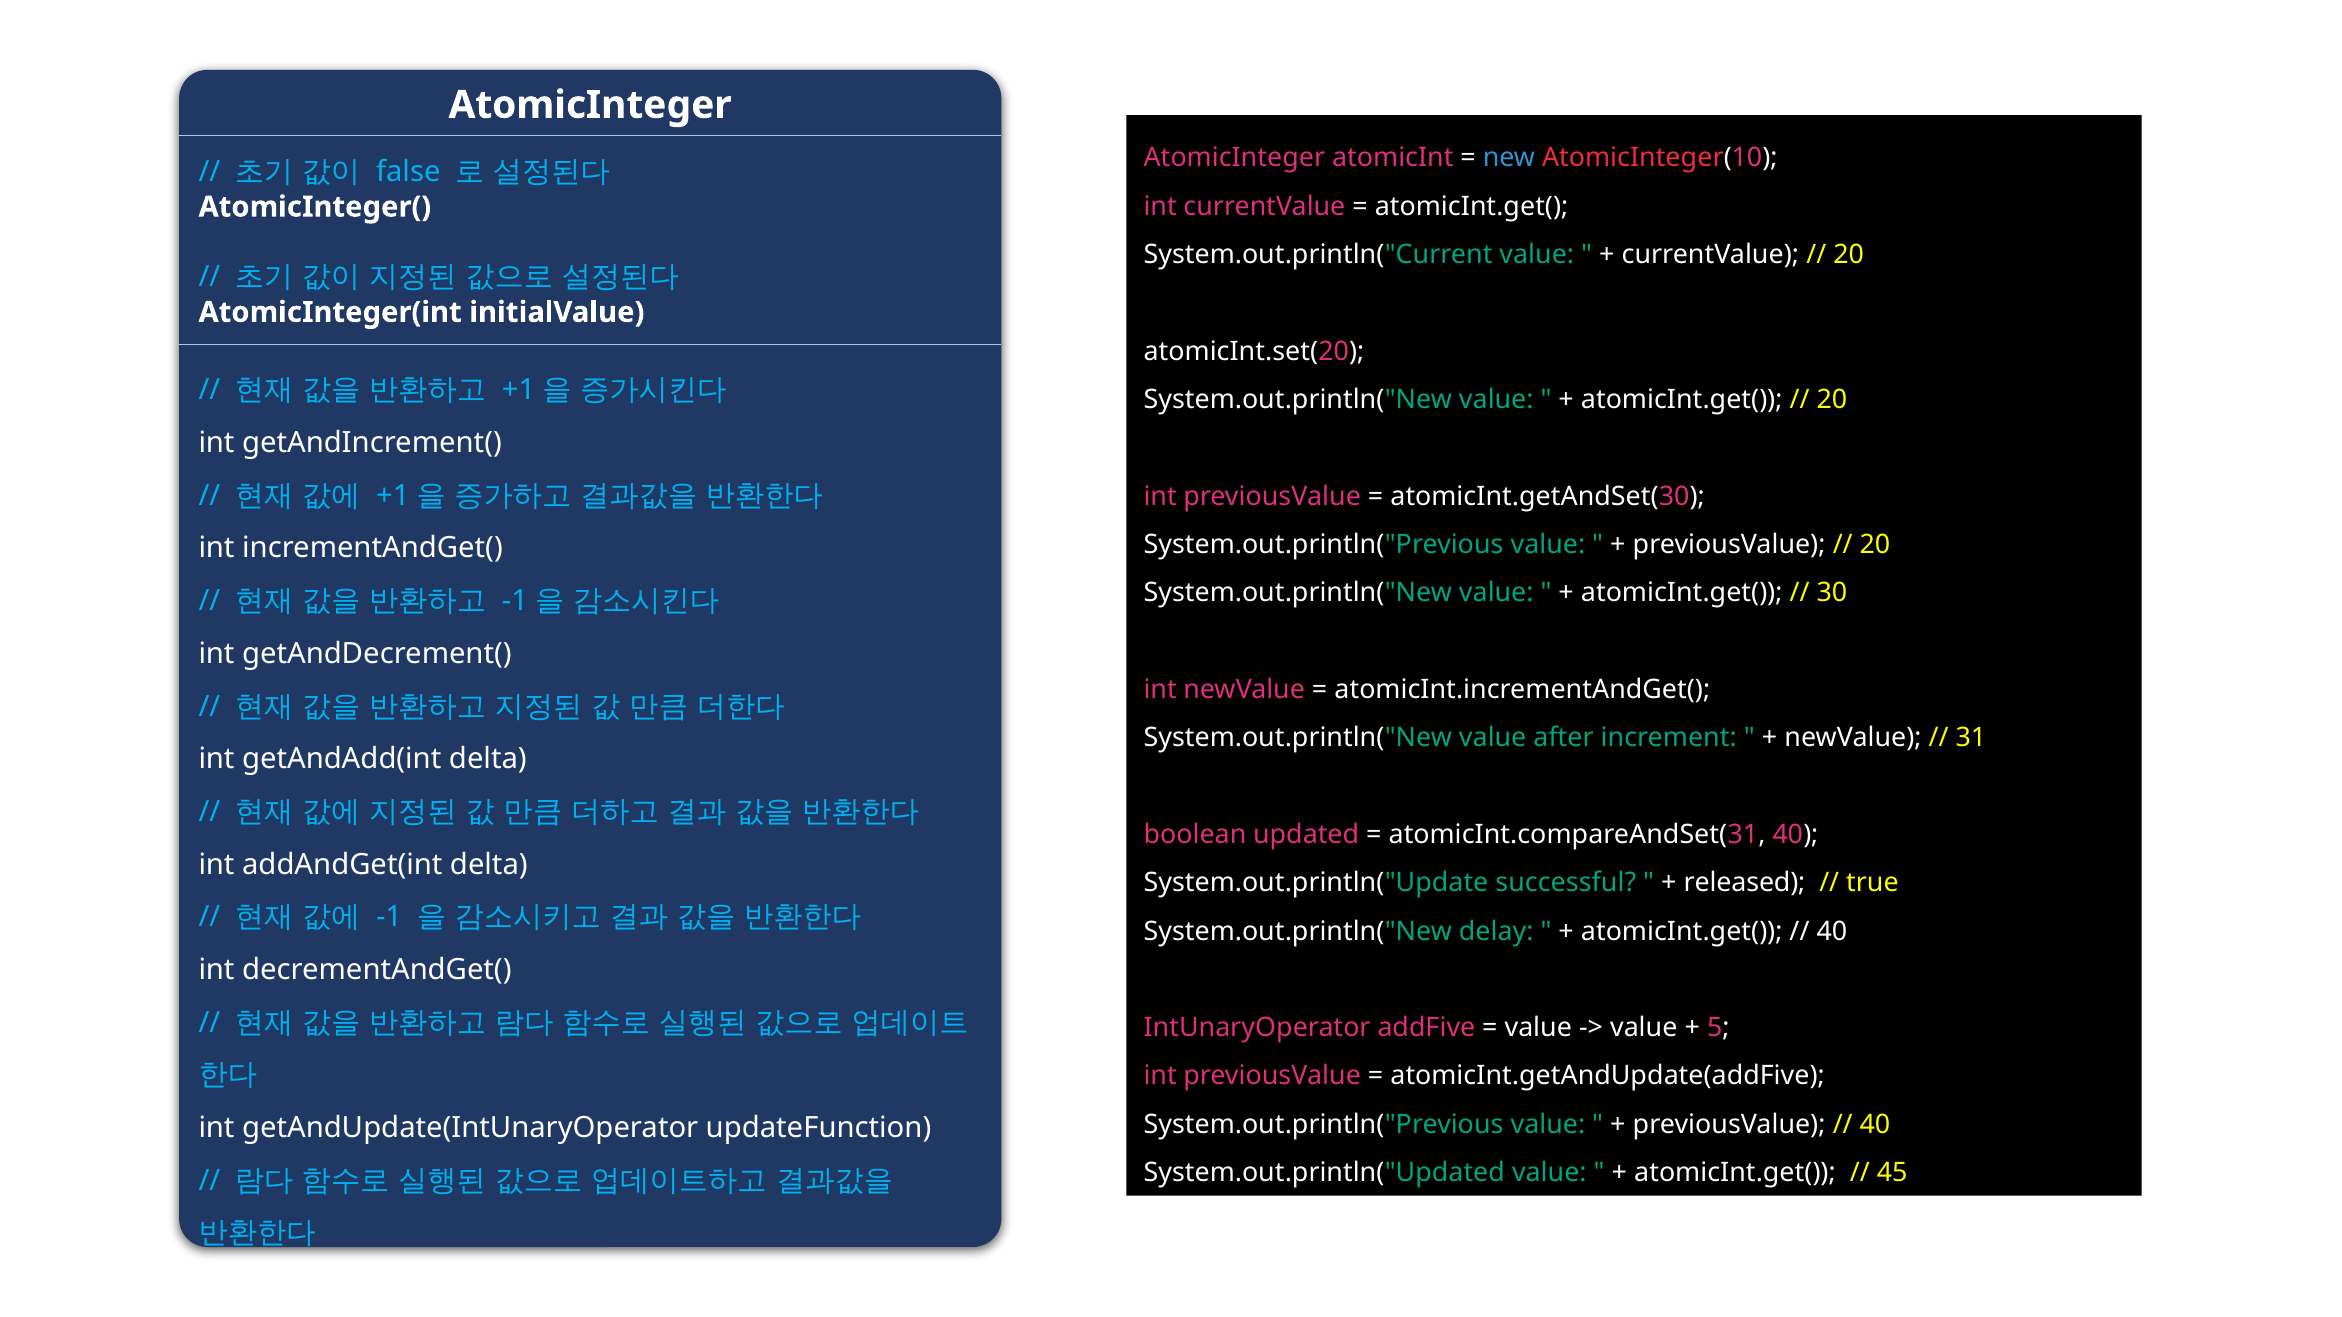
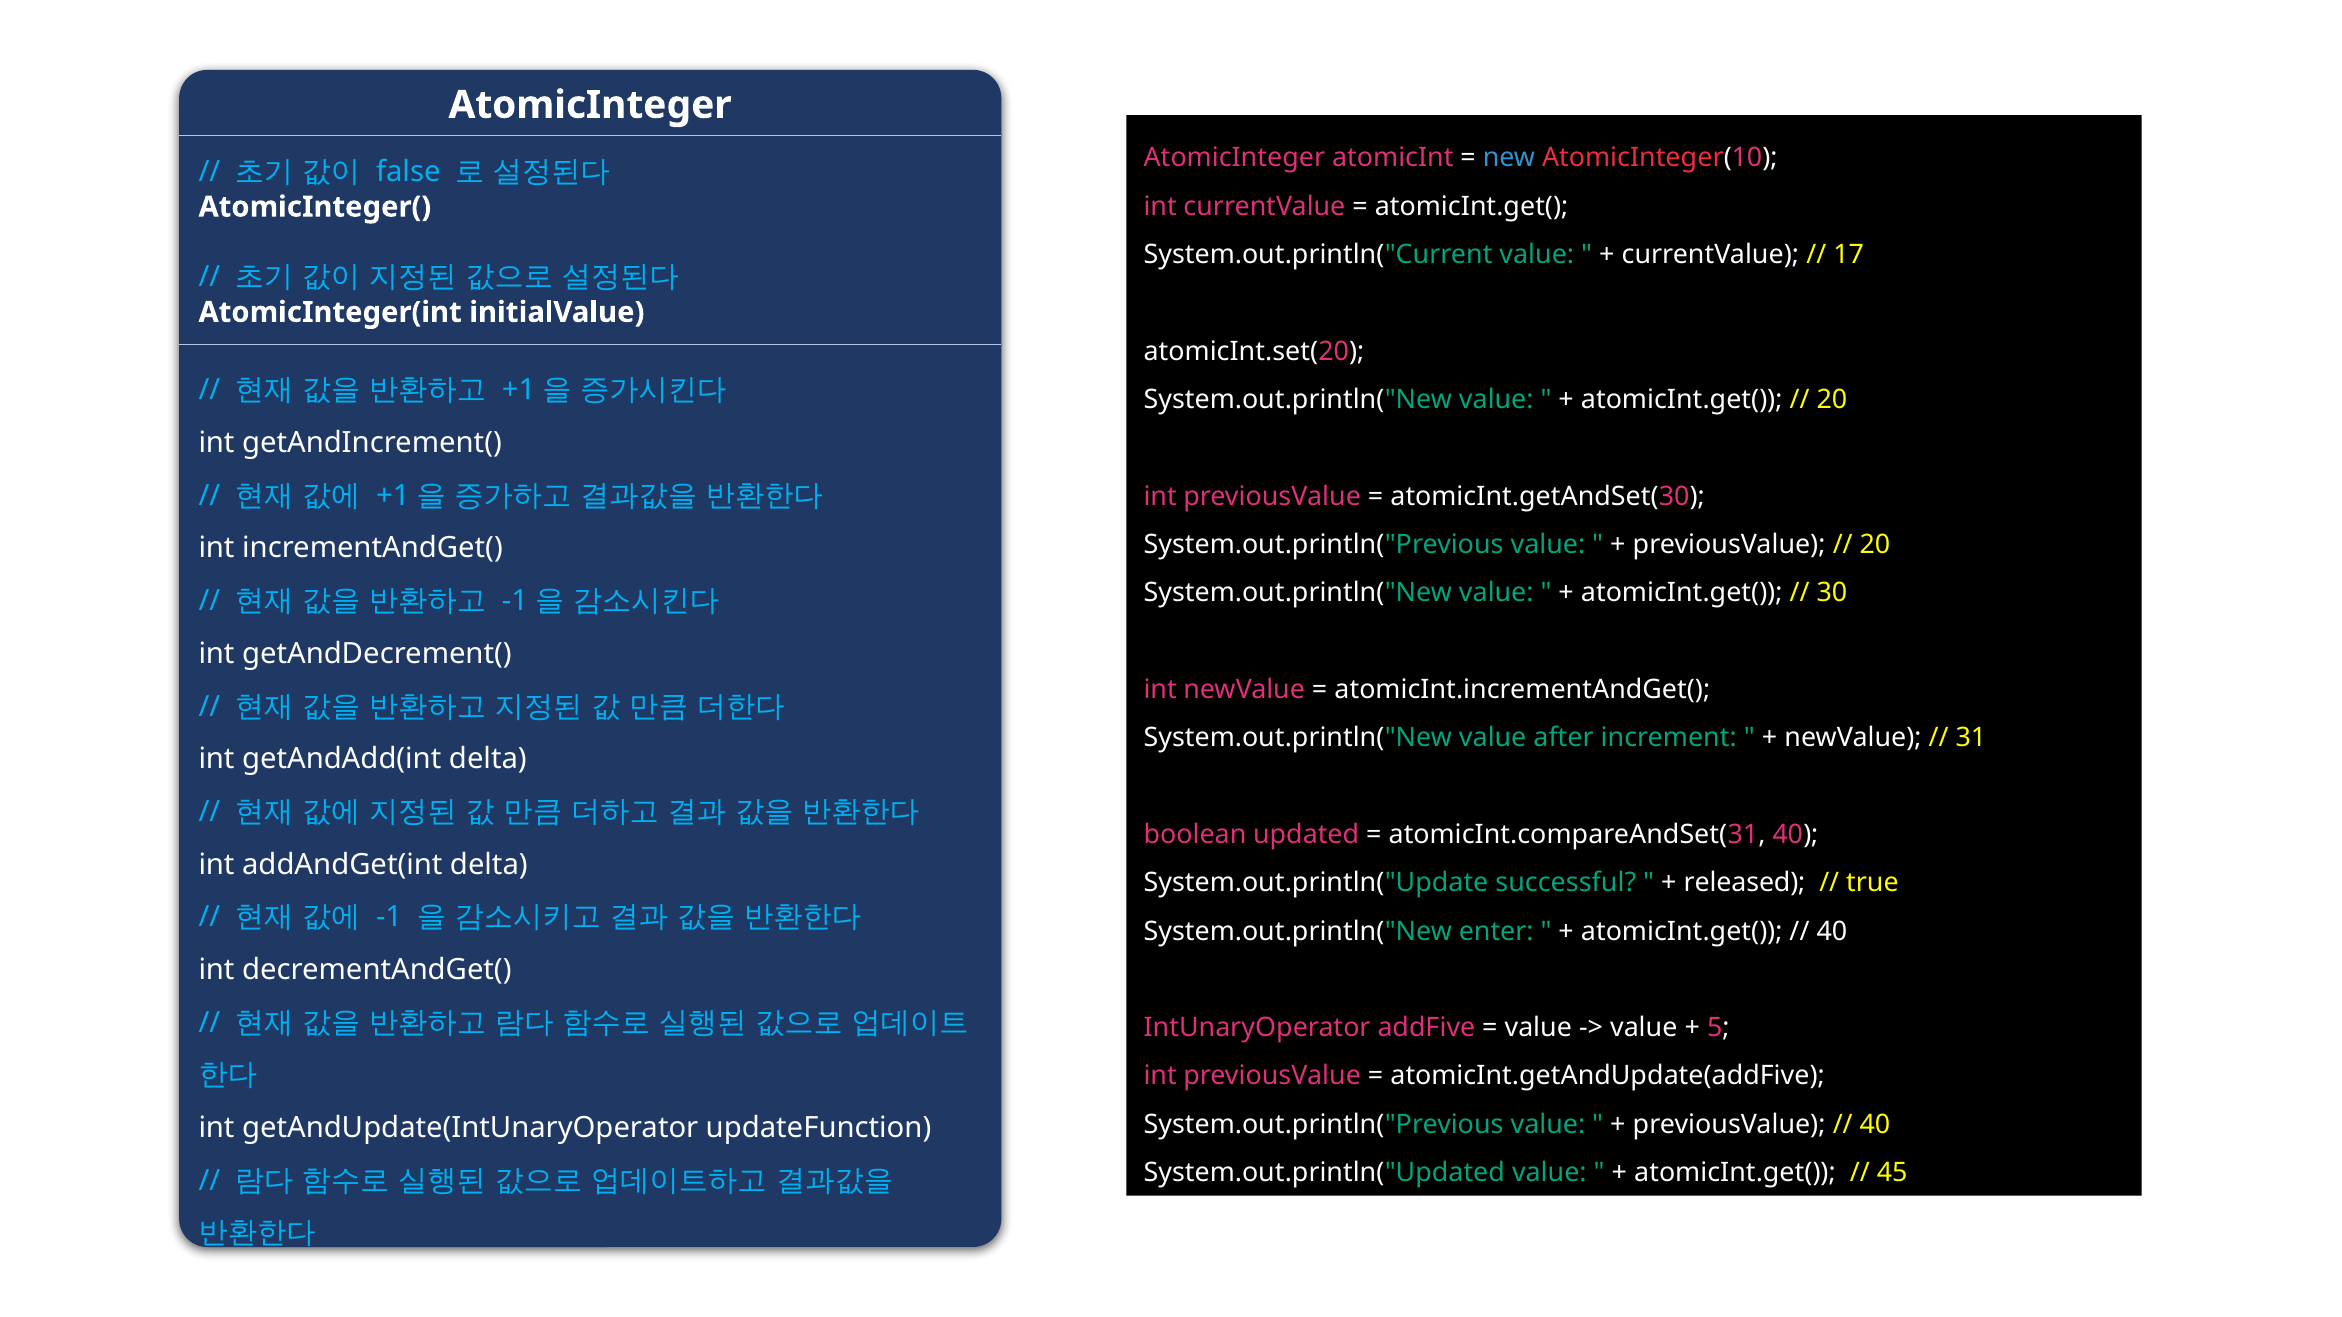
20: 20 -> 17 (1849, 255)
delay: delay -> enter (1496, 931)
